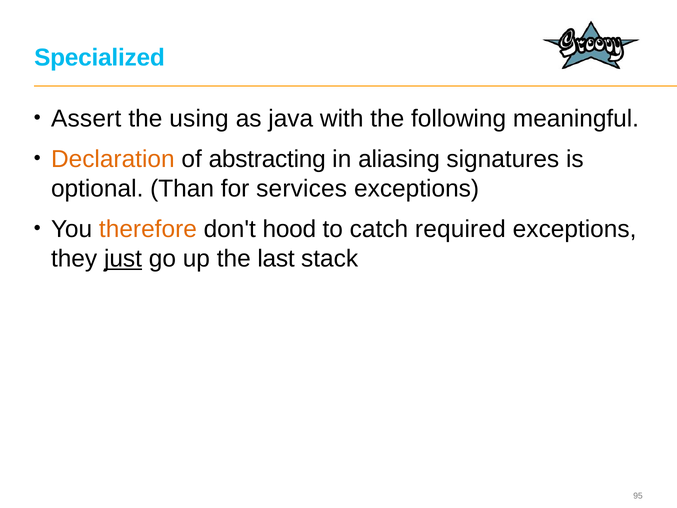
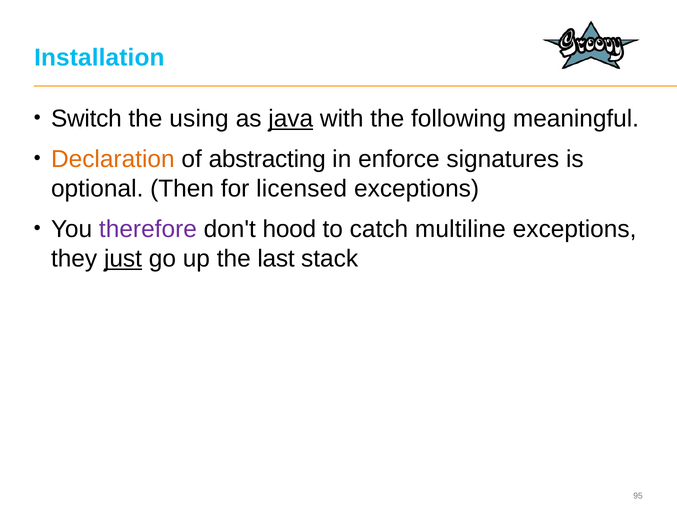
Specialized: Specialized -> Installation (99, 58)
Assert: Assert -> Switch (86, 119)
java underline: none -> present (291, 119)
aliasing: aliasing -> enforce (399, 159)
Than: Than -> Then (182, 189)
services: services -> licensed (302, 189)
therefore colour: orange -> purple (148, 229)
required: required -> multiline (460, 229)
